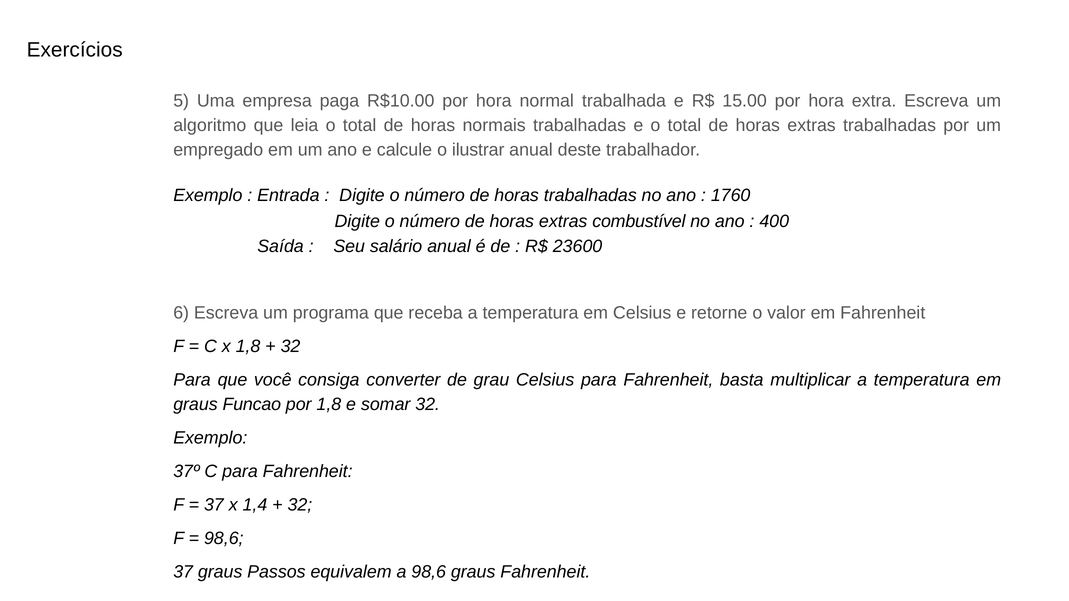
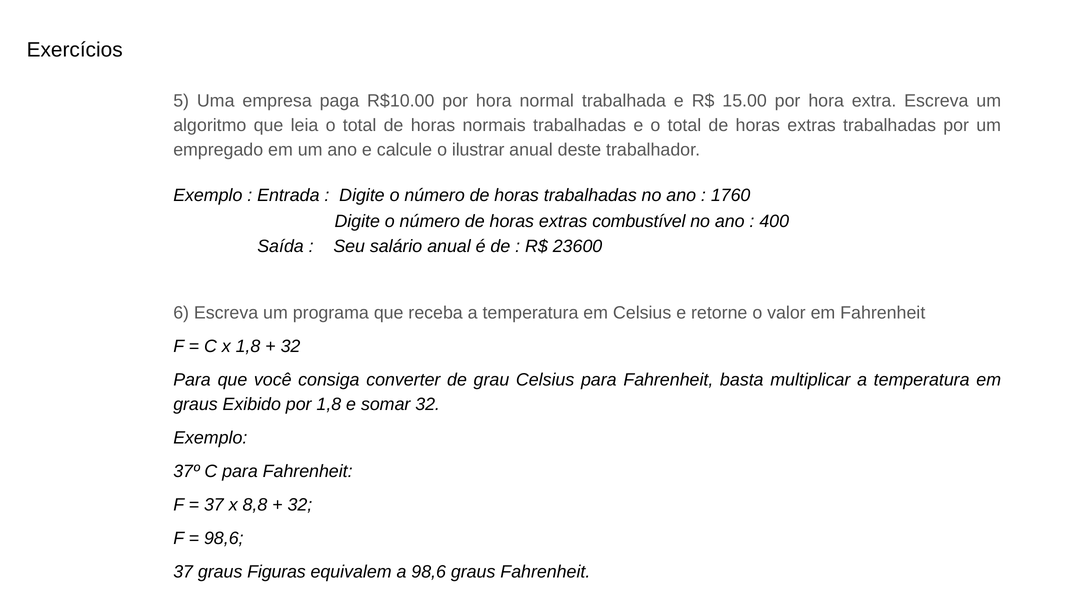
Funcao: Funcao -> Exibido (252, 405)
1,4: 1,4 -> 8,8 (255, 505)
Passos: Passos -> Figuras (276, 572)
